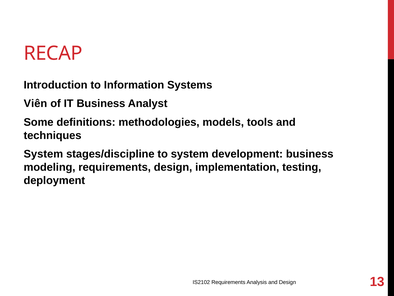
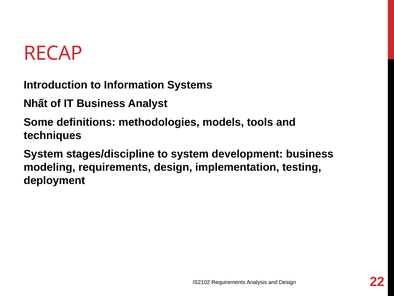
Viên: Viên -> Nhất (36, 103)
13: 13 -> 22 (377, 281)
